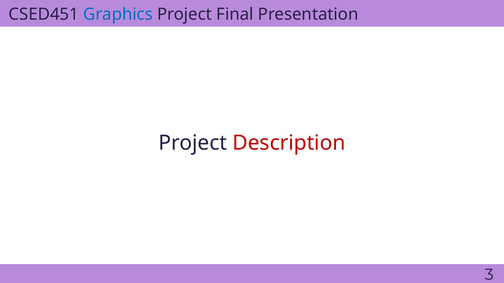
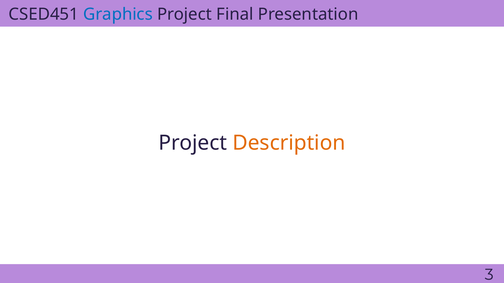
Description colour: red -> orange (289, 143)
